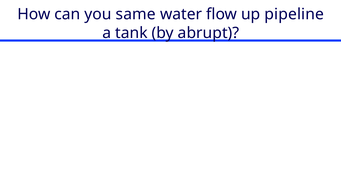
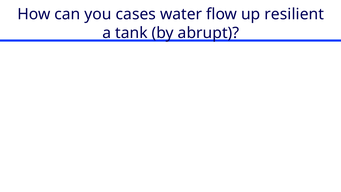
same: same -> cases (136, 14)
pipeline: pipeline -> resilient (294, 14)
